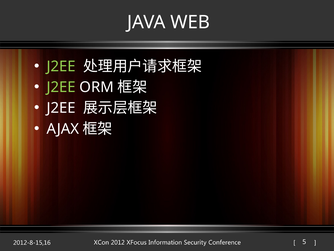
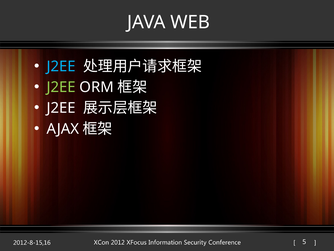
J2EE colour: light green -> light blue (61, 66)
